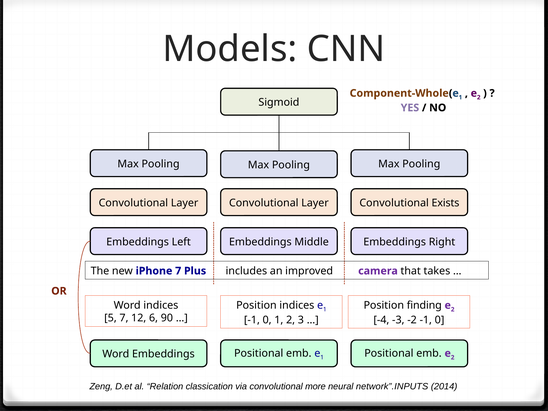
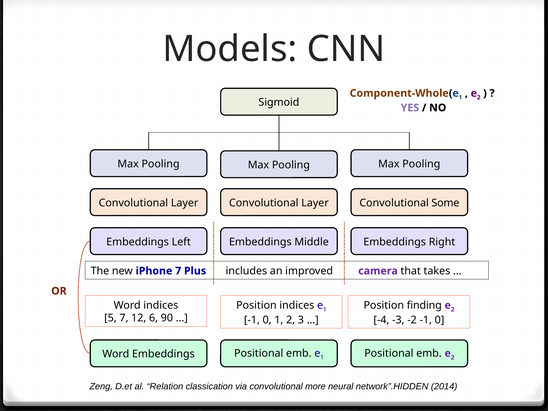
Exists: Exists -> Some (445, 203)
network”.INPUTS: network”.INPUTS -> network”.HIDDEN (392, 387)
